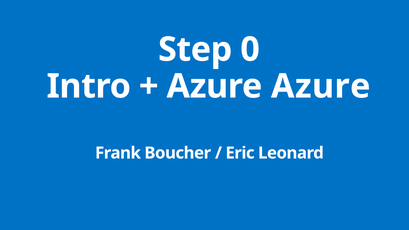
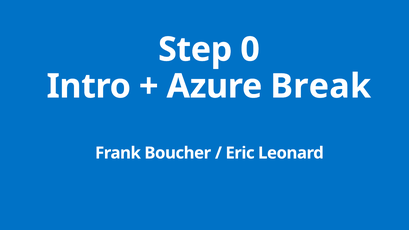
Azure Azure: Azure -> Break (321, 86)
